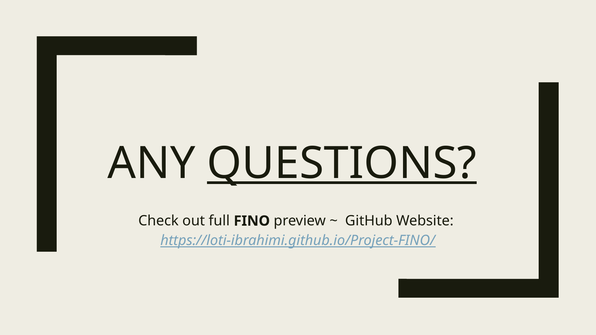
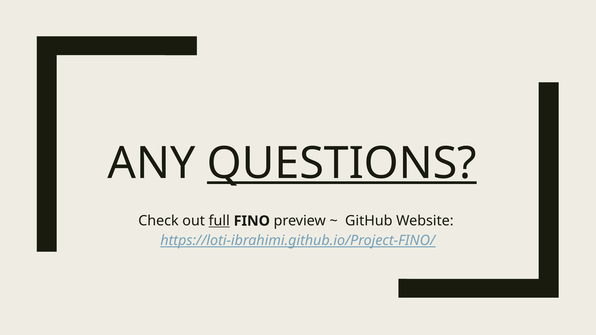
full underline: none -> present (219, 221)
